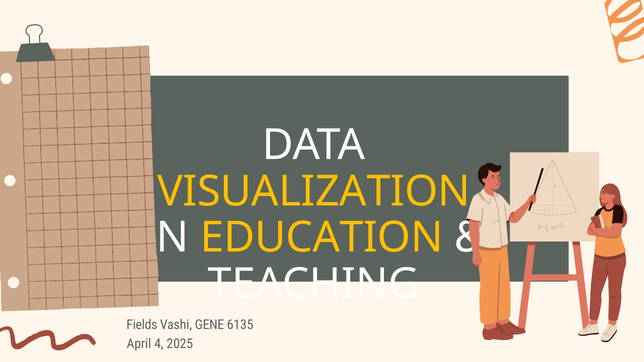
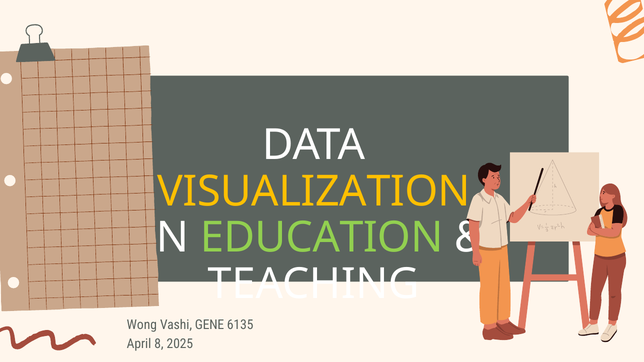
EDUCATION colour: yellow -> light green (322, 238)
Fields: Fields -> Wong (142, 325)
4: 4 -> 8 (159, 344)
